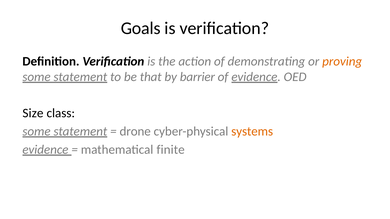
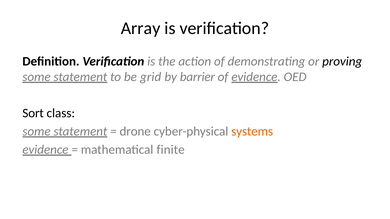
Goals: Goals -> Array (141, 28)
proving colour: orange -> black (342, 61)
that: that -> grid (151, 77)
Size: Size -> Sort (33, 113)
